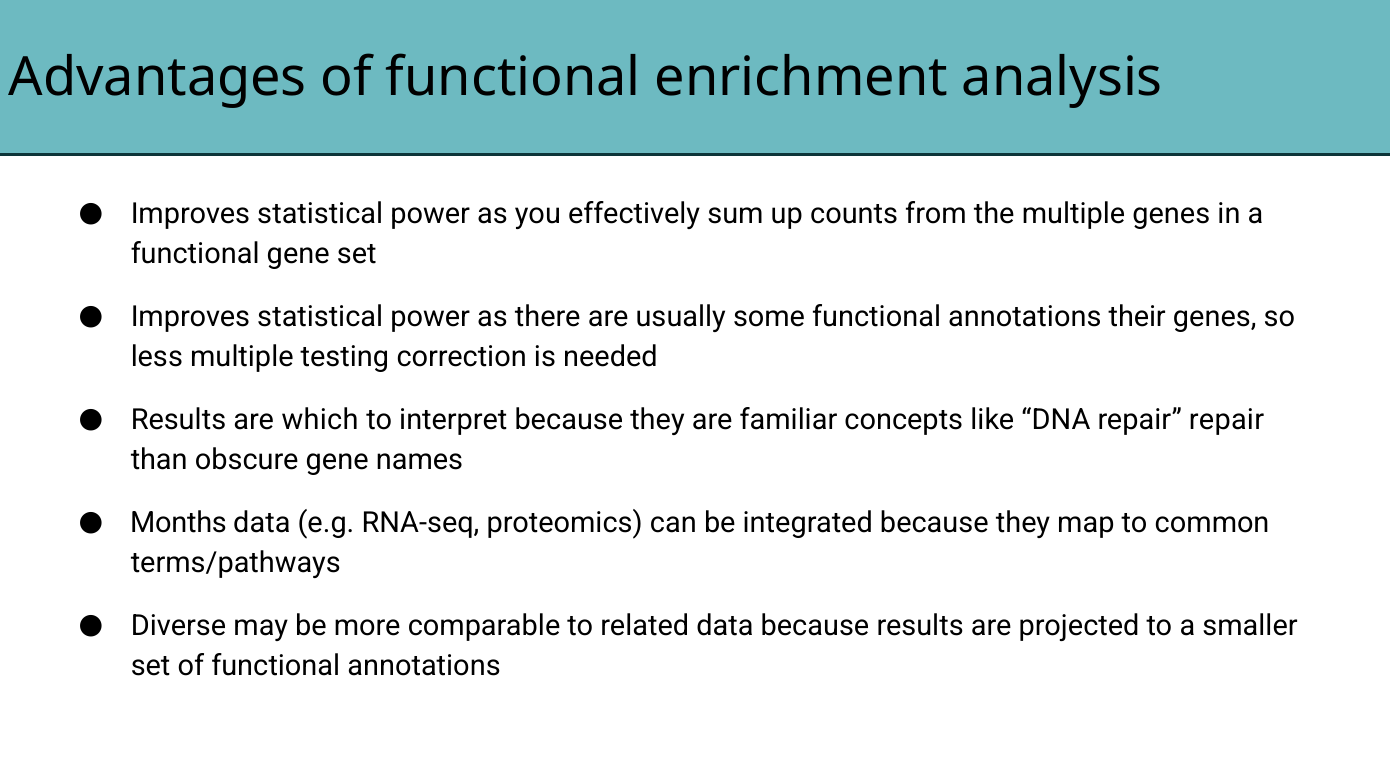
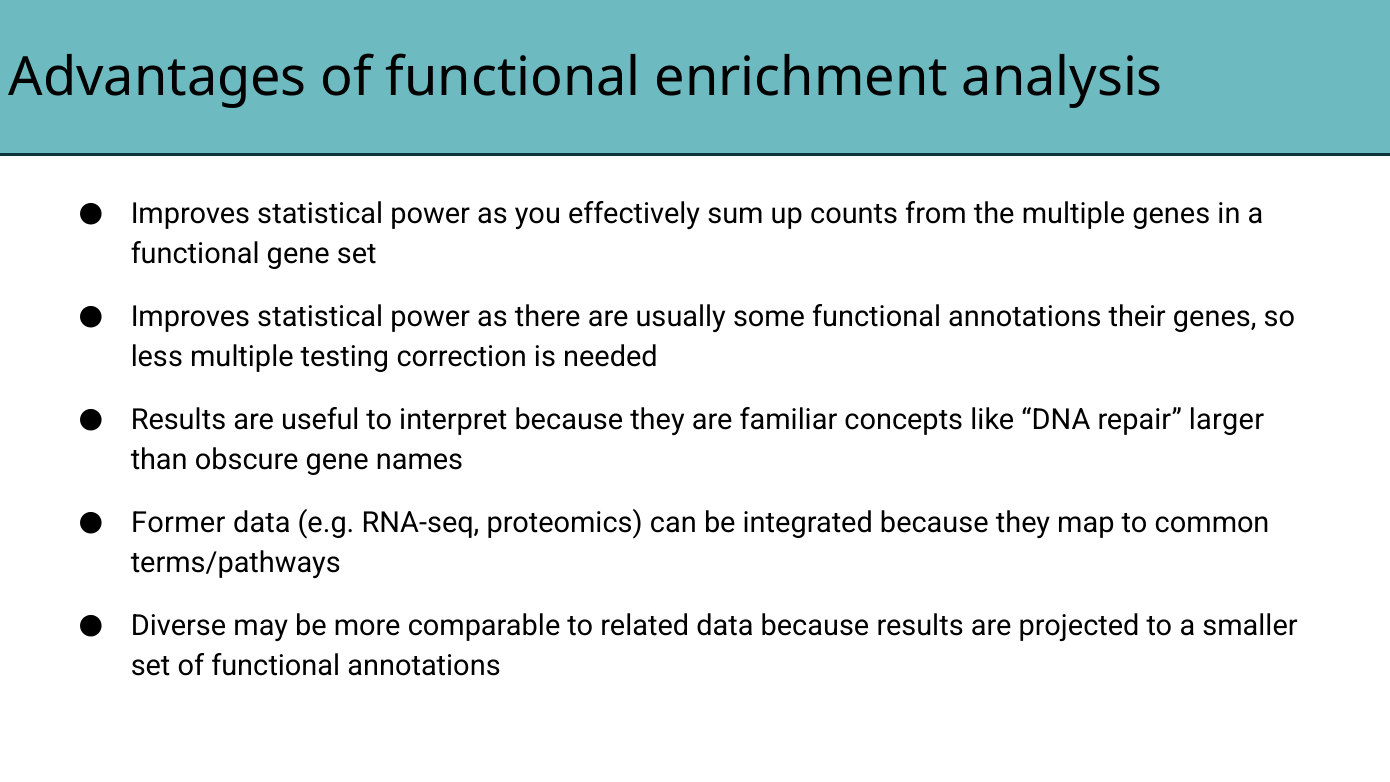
which: which -> useful (320, 420)
repair repair: repair -> larger (1226, 420)
Months: Months -> Former (178, 523)
